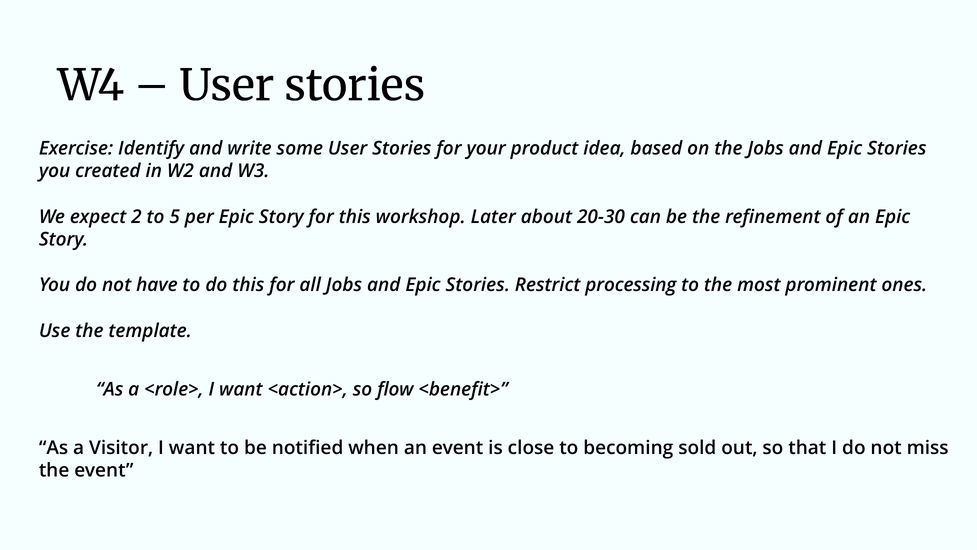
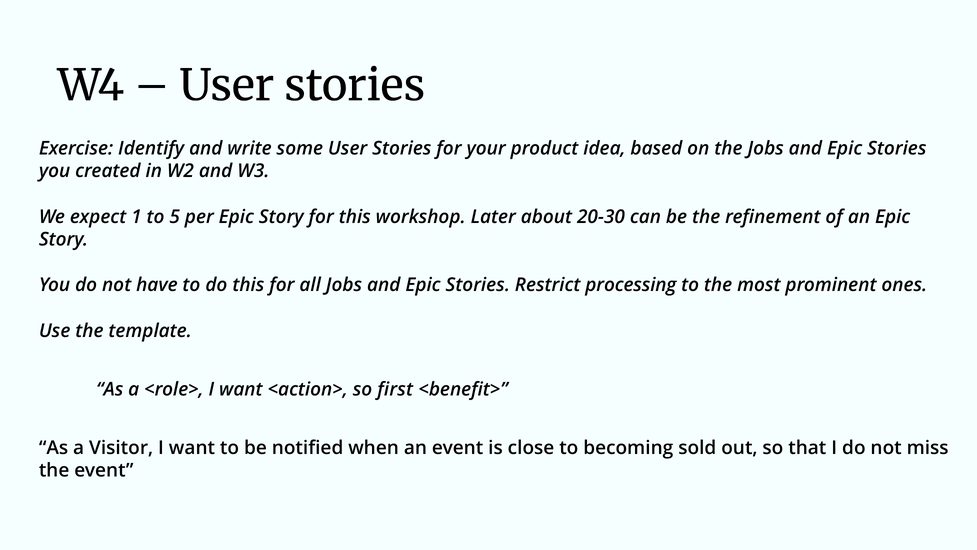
2: 2 -> 1 (136, 217)
flow: flow -> first (395, 389)
